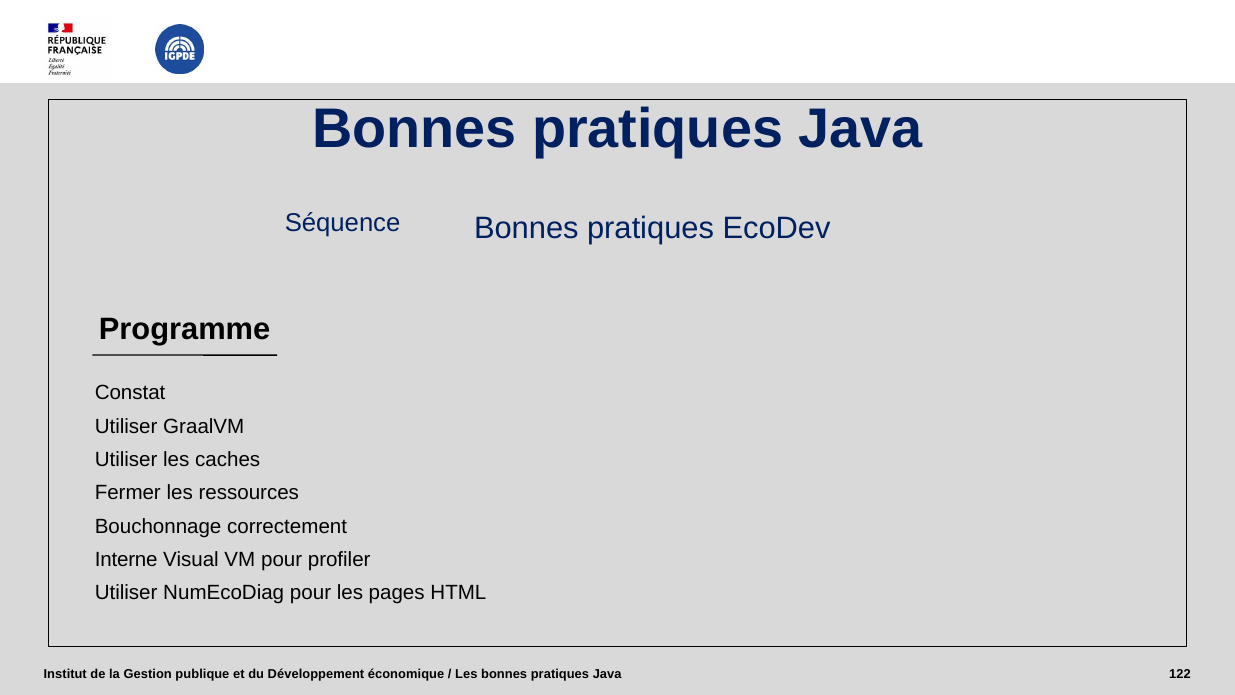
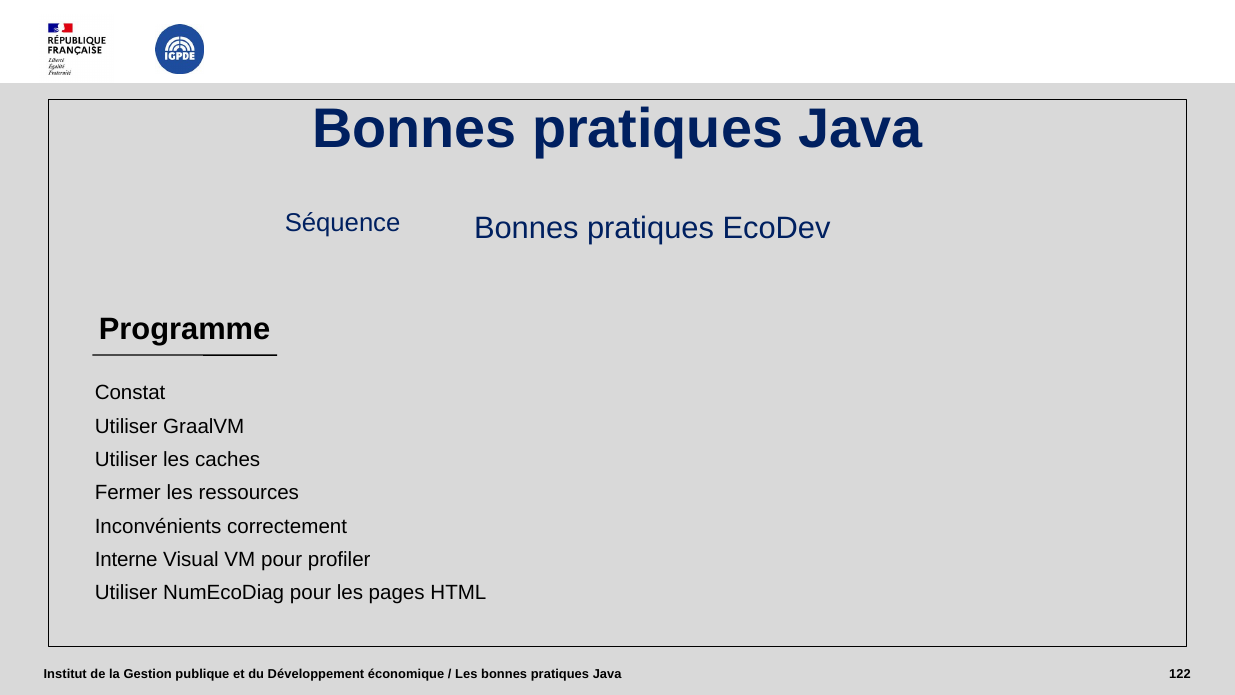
Bouchonnage: Bouchonnage -> Inconvénients (158, 526)
